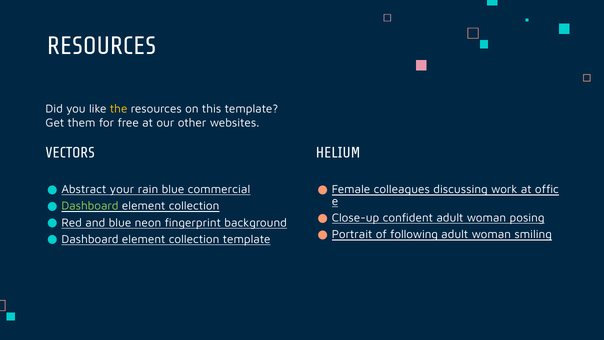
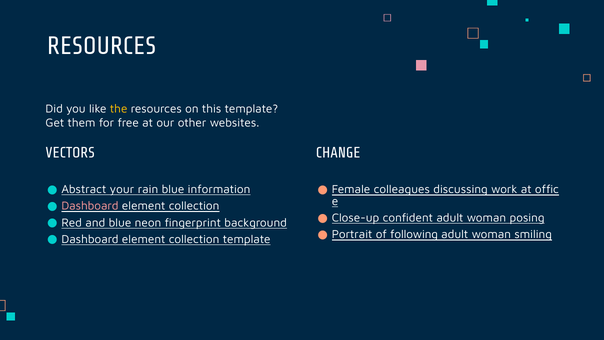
HELIUM: HELIUM -> CHANGE (338, 153)
commercial: commercial -> information (219, 189)
Dashboard colour: light green -> pink (90, 206)
